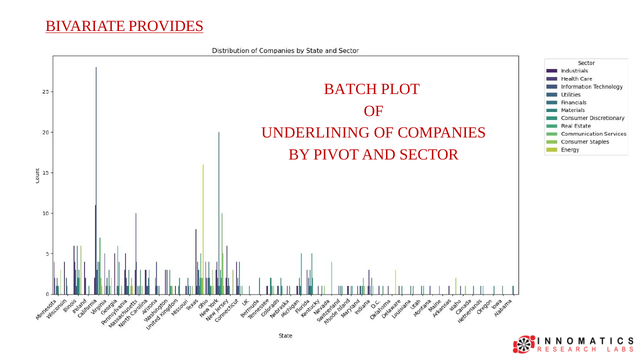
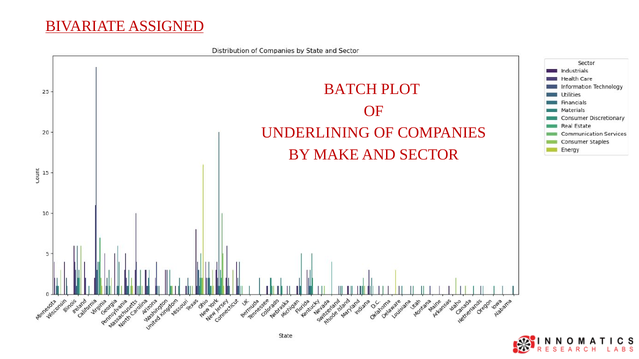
PROVIDES: PROVIDES -> ASSIGNED (166, 26)
PIVOT: PIVOT -> MAKE (336, 155)
